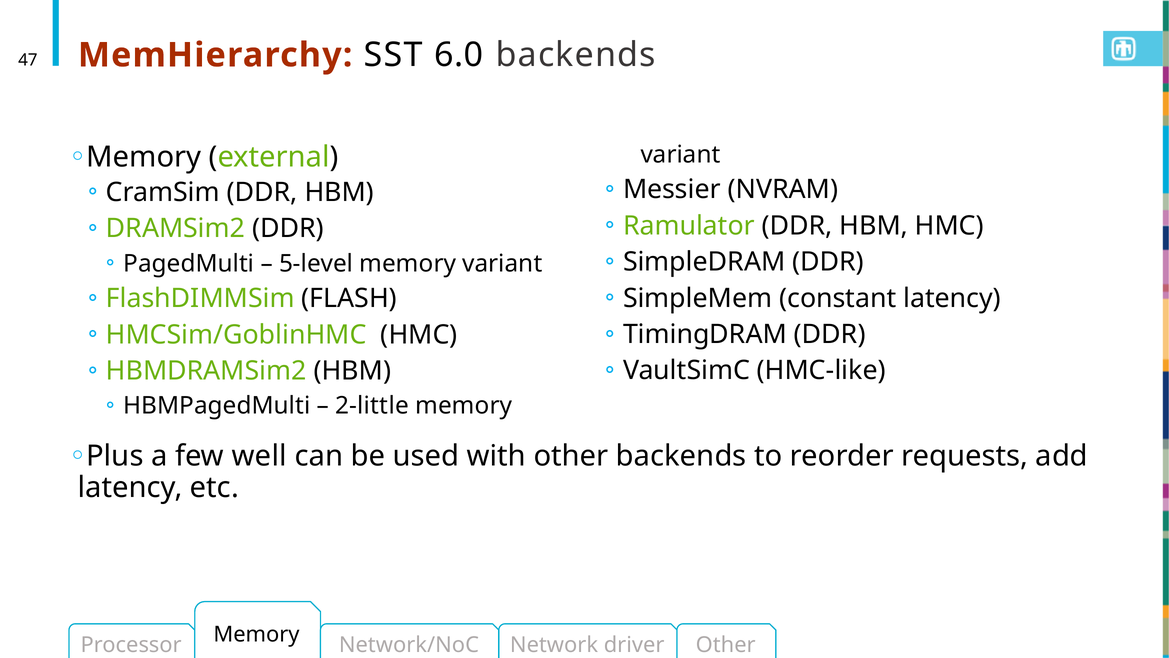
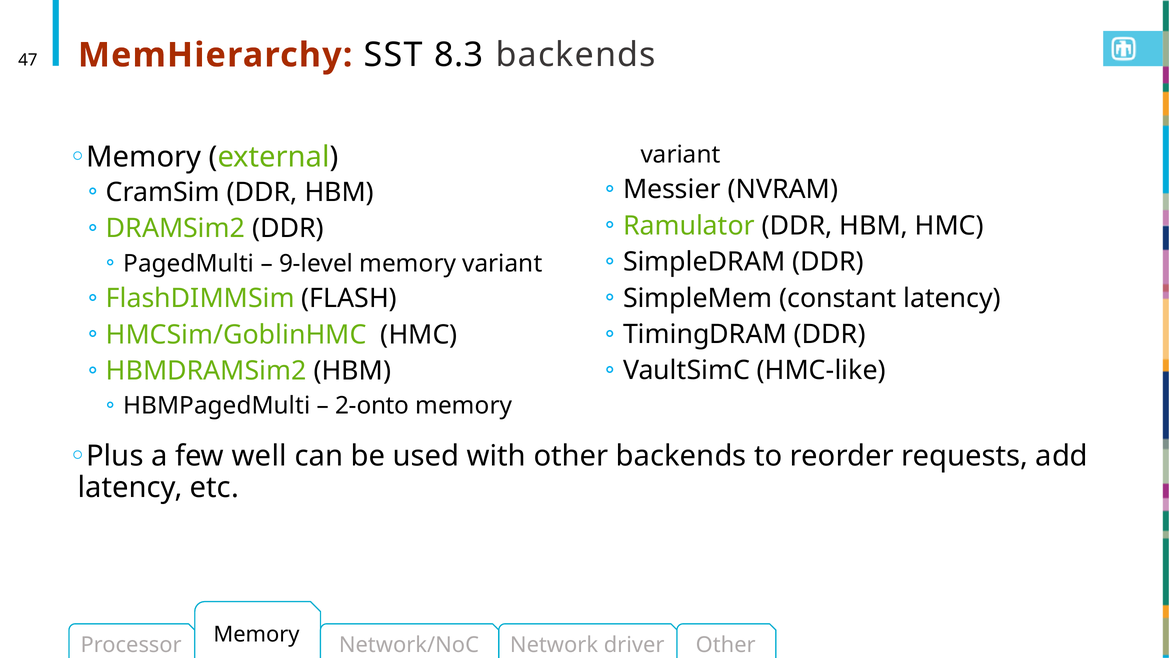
6.0: 6.0 -> 8.3 (459, 55)
5-level: 5-level -> 9-level (316, 263)
2-little: 2-little -> 2-onto (372, 406)
